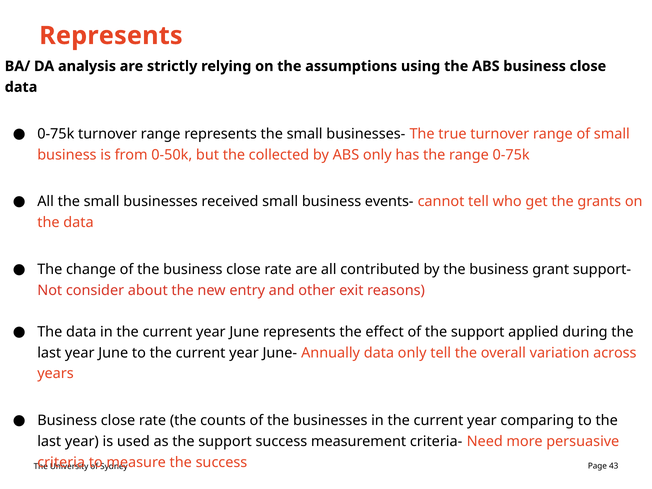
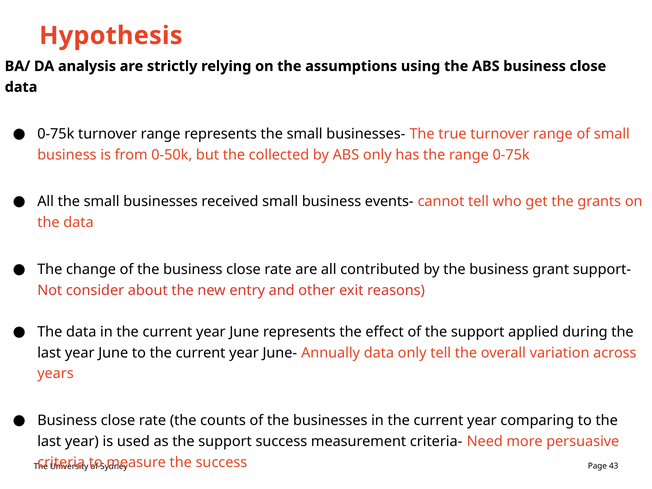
Represents: Represents -> Hypothesis (111, 36)
